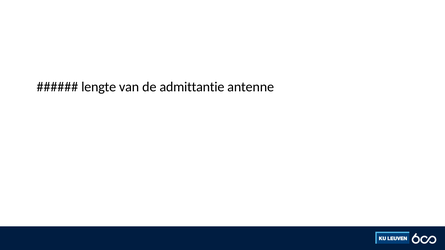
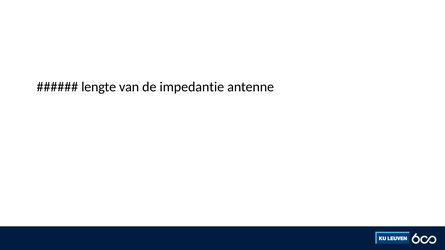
admittantie: admittantie -> impedantie (192, 87)
